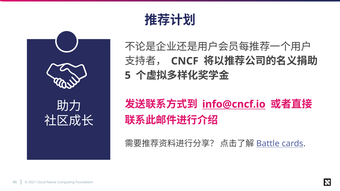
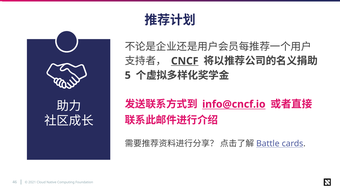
CNCF underline: none -> present (185, 61)
